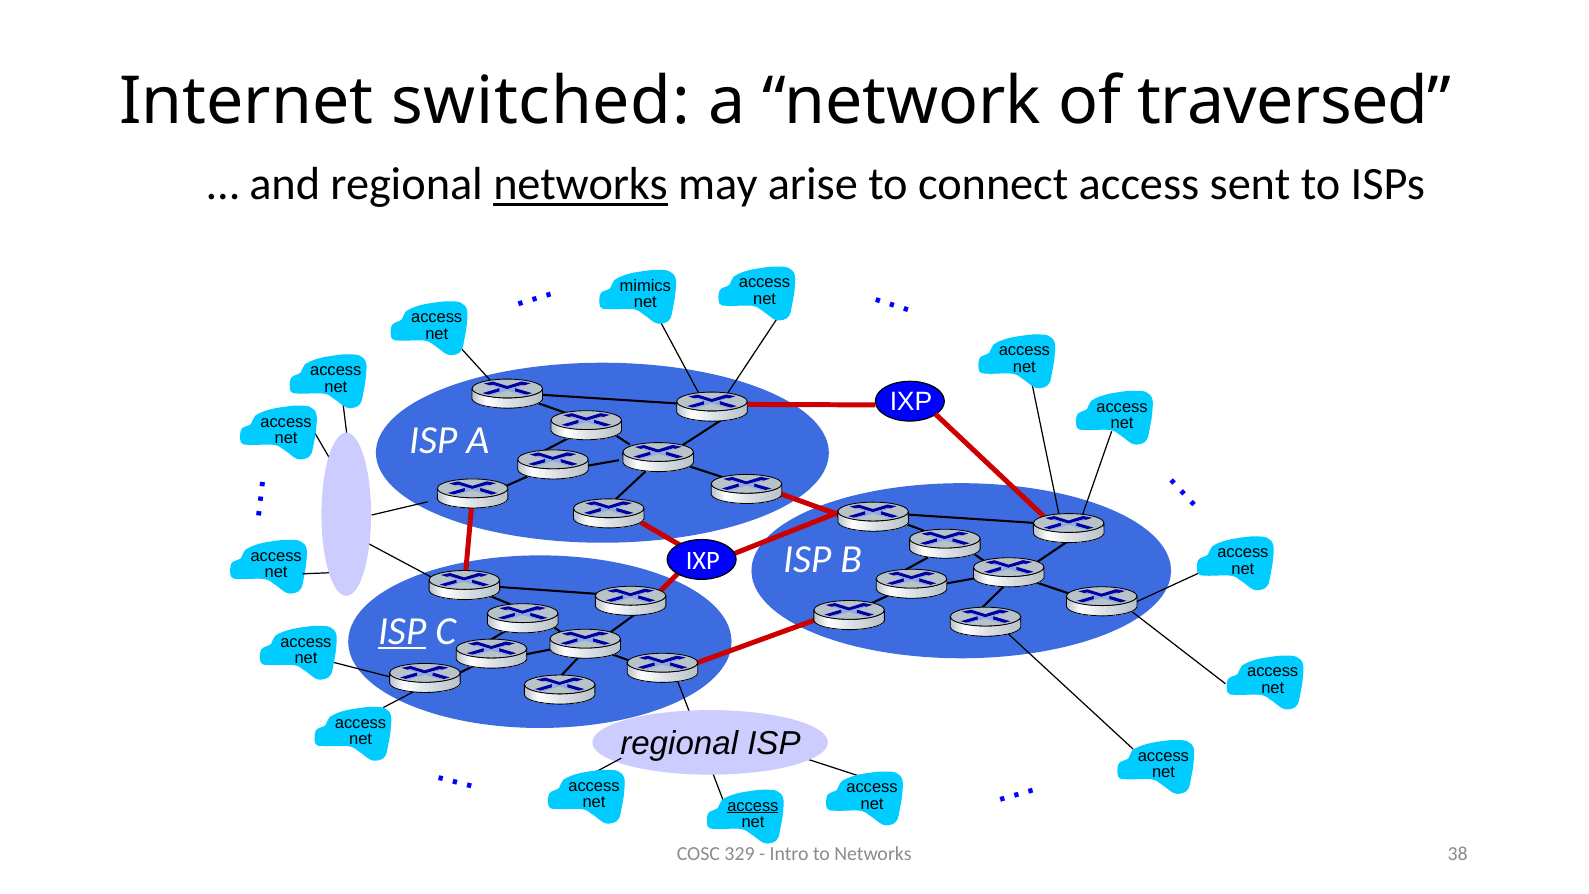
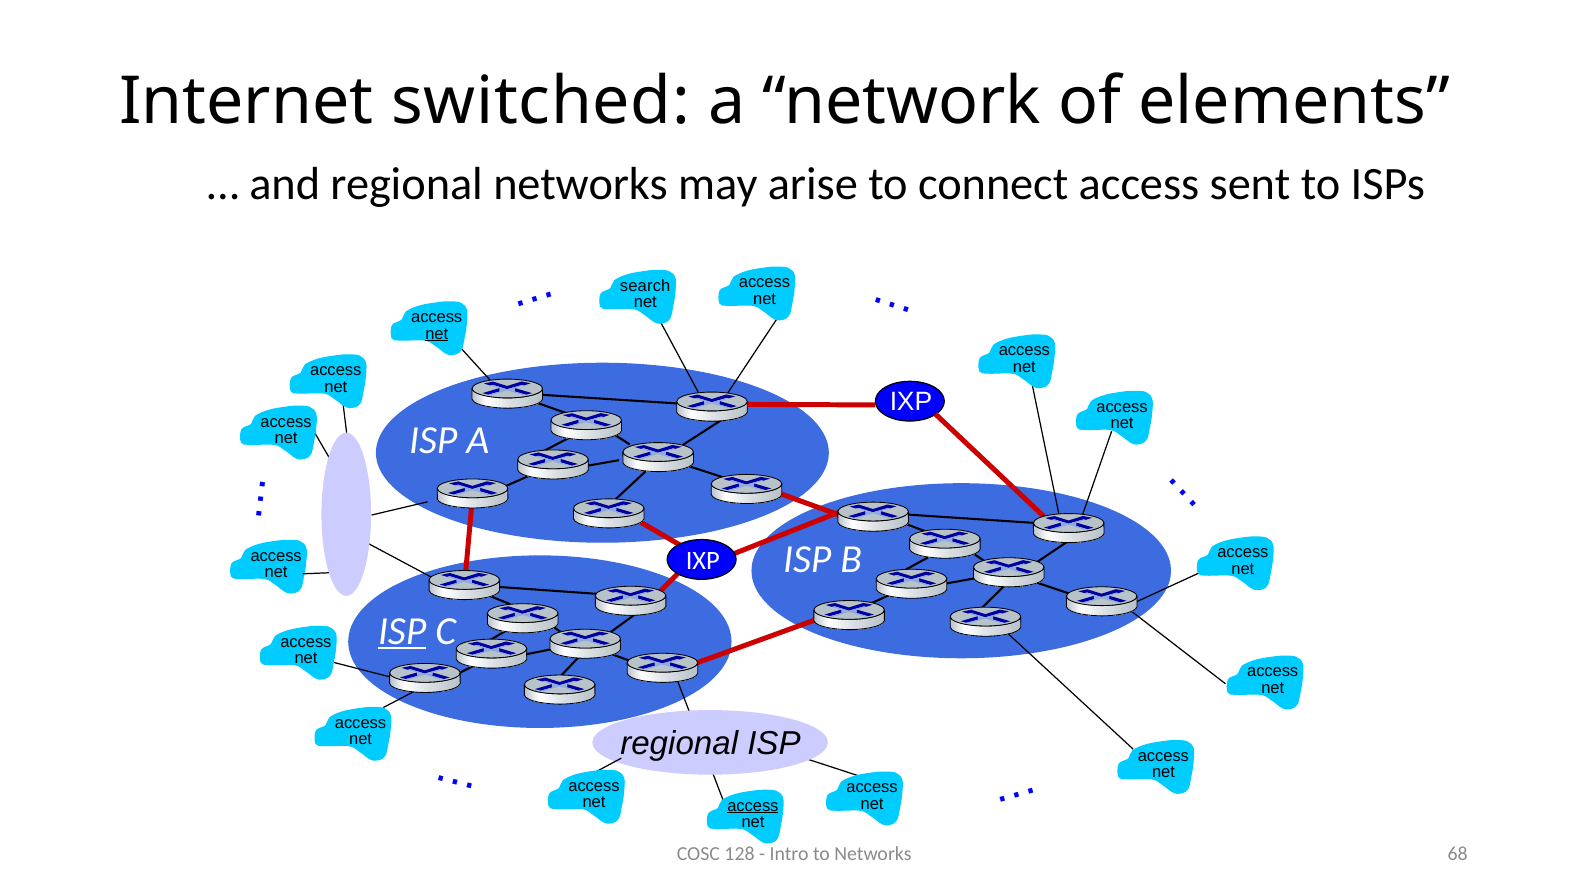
traversed: traversed -> elements (1294, 102)
networks underline: present -> none (581, 184)
mimics: mimics -> search (645, 286)
net underline: none -> present (437, 334)
329: 329 -> 128 (740, 853)
38: 38 -> 68 (1458, 853)
